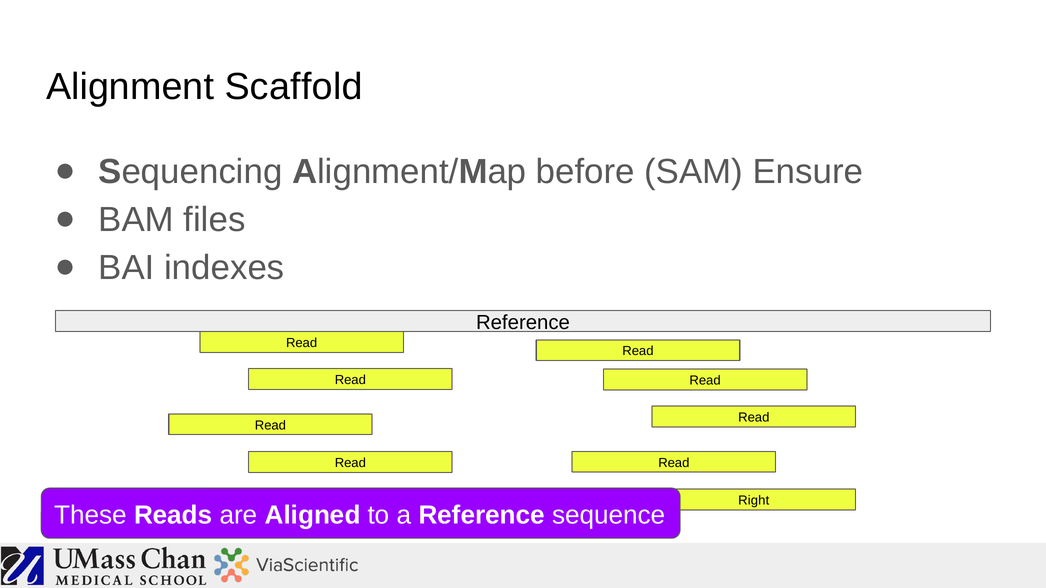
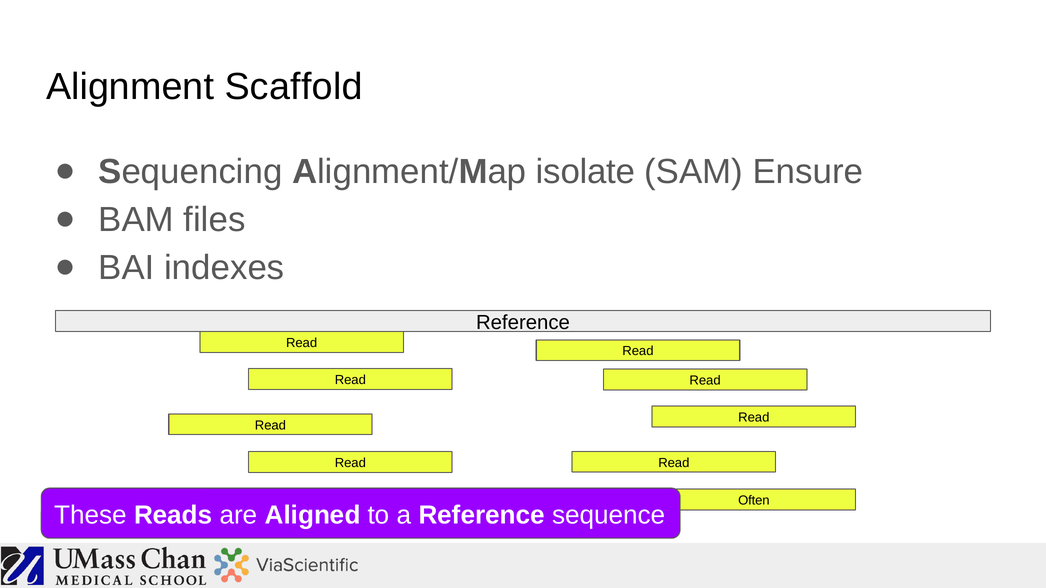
before: before -> isolate (585, 172)
Right: Right -> Often (754, 501)
